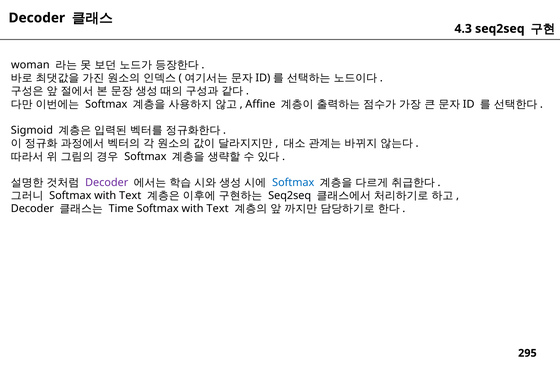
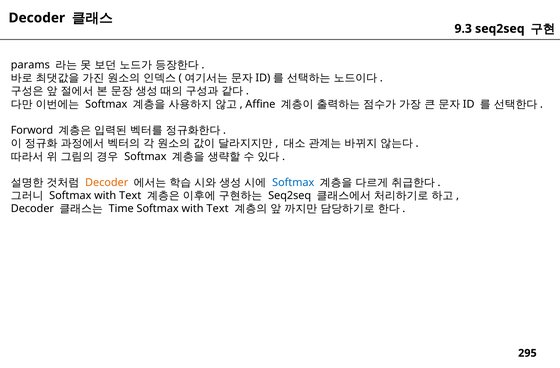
4.3: 4.3 -> 9.3 (463, 29)
woman: woman -> params (30, 65)
Sigmoid: Sigmoid -> Forword (32, 130)
Decoder colour: purple -> orange (107, 182)
